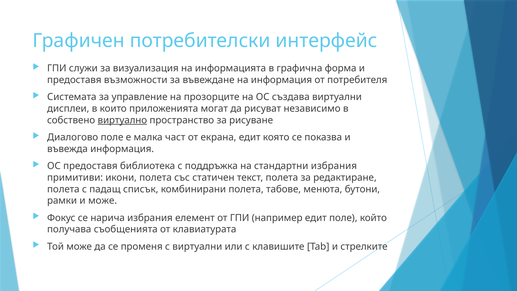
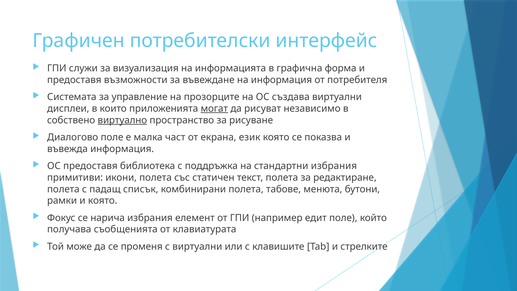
могат underline: none -> present (214, 108)
екрана едит: едит -> език (250, 137)
и може: може -> която (103, 201)
